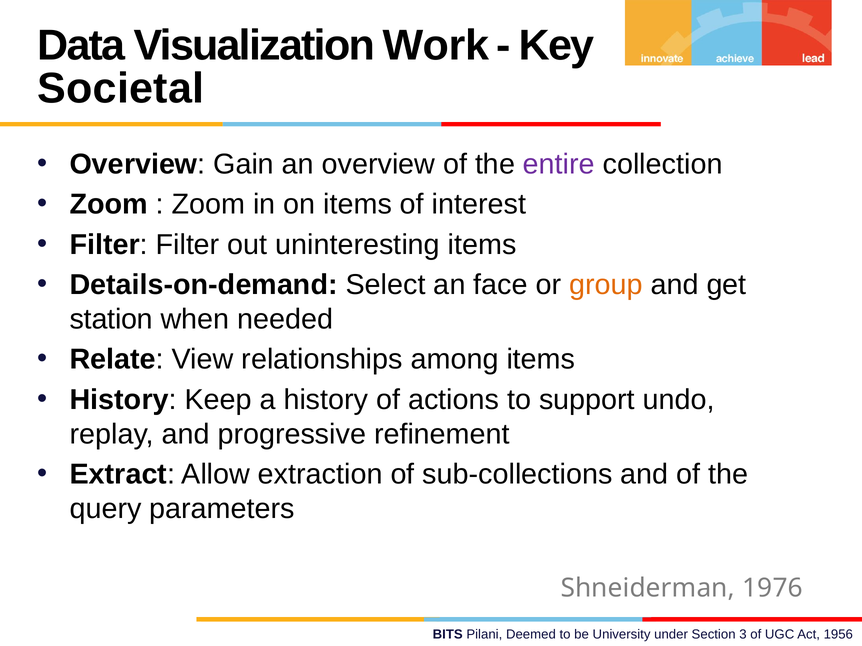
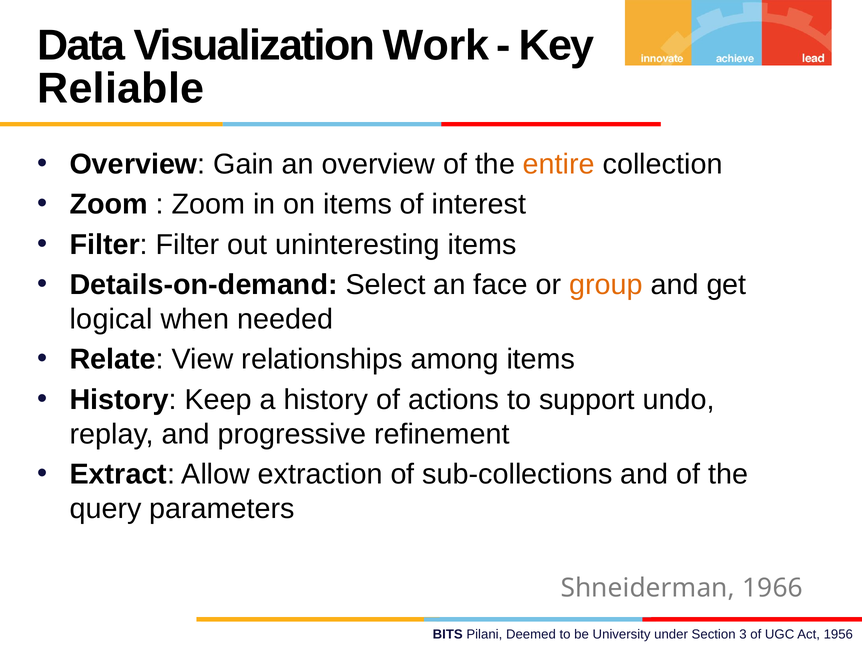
Societal: Societal -> Reliable (121, 88)
entire colour: purple -> orange (559, 164)
station: station -> logical (111, 320)
1976: 1976 -> 1966 (773, 589)
